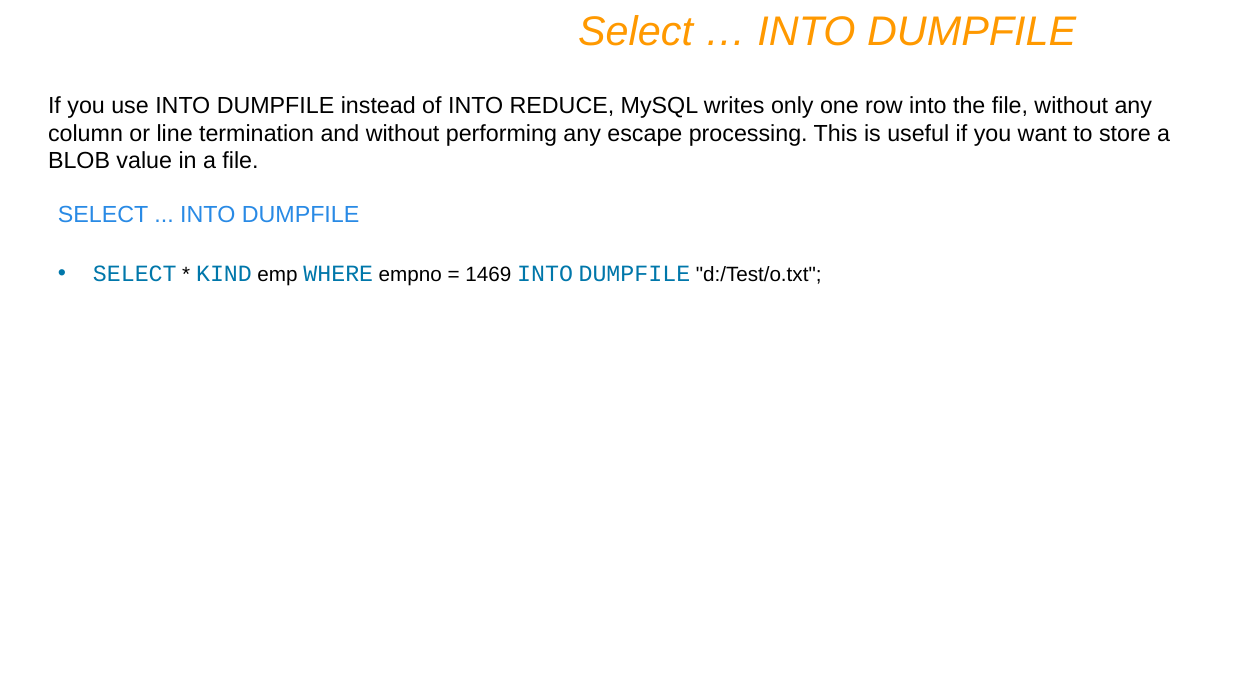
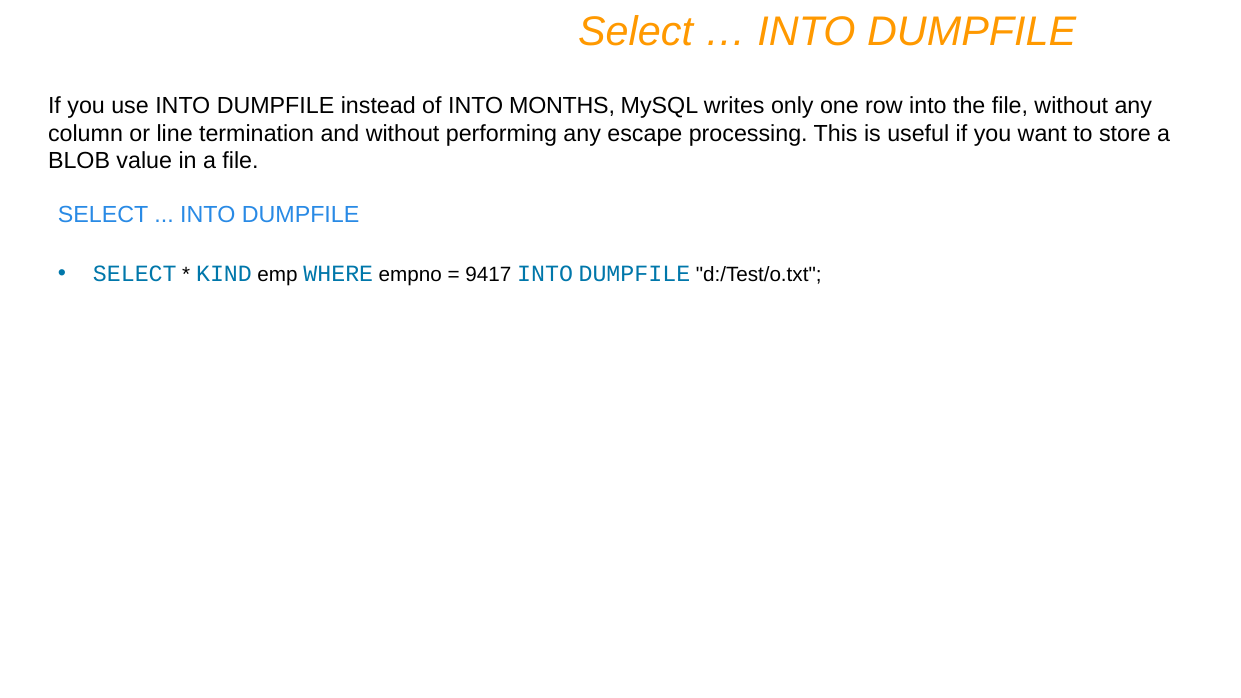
REDUCE: REDUCE -> MONTHS (562, 105)
1469: 1469 -> 9417 (488, 275)
